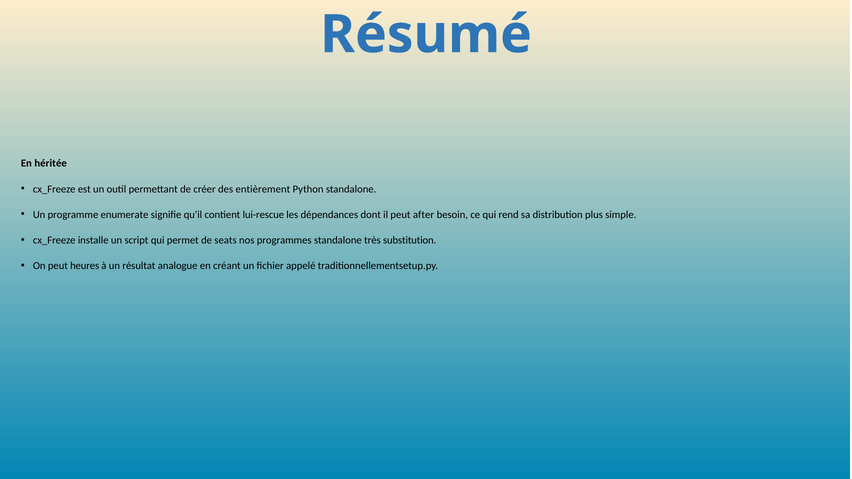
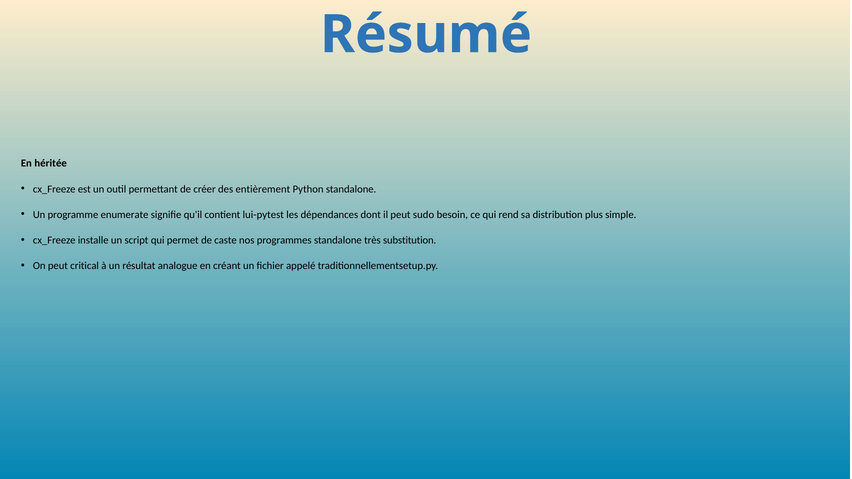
lui-rescue: lui-rescue -> lui-pytest (263, 215)
after: after -> sudo (424, 215)
seats: seats -> caste (226, 240)
heures: heures -> critical (85, 266)
